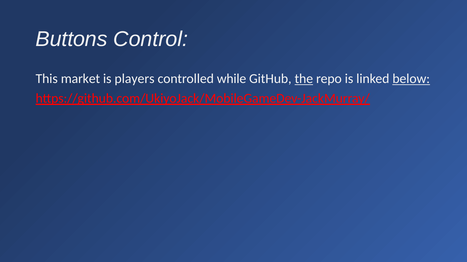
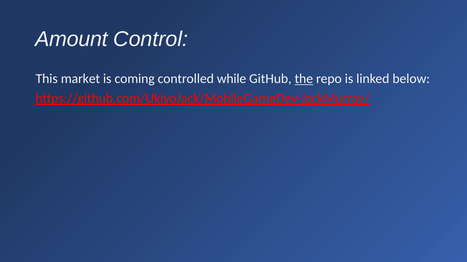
Buttons: Buttons -> Amount (72, 39)
players: players -> coming (135, 79)
below underline: present -> none (411, 79)
